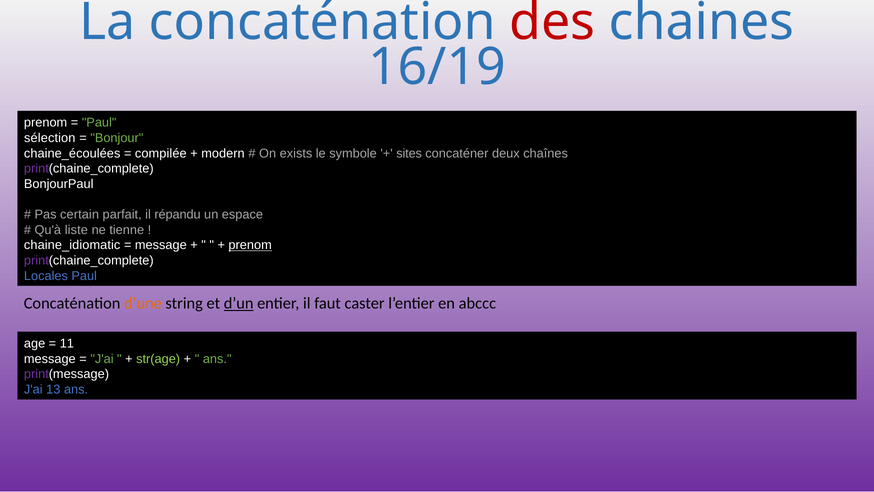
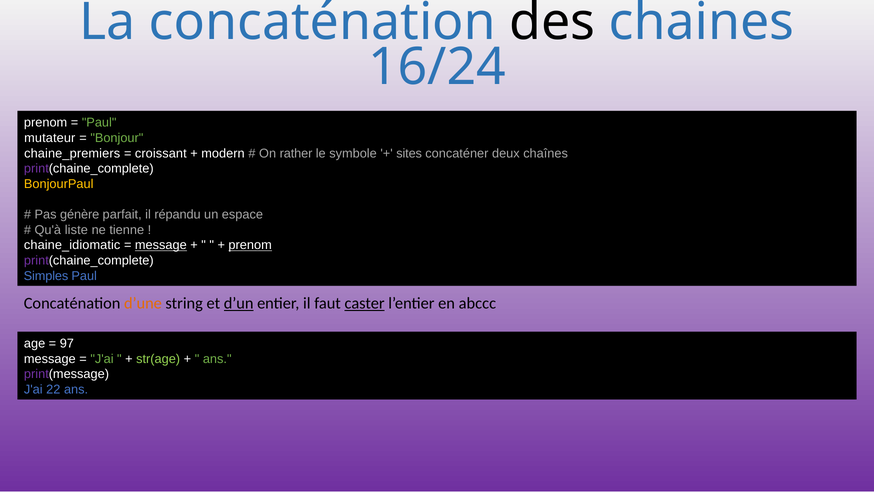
des colour: red -> black (552, 22)
16/19: 16/19 -> 16/24 (437, 67)
sélection: sélection -> mutateur (50, 138)
chaine_écoulées: chaine_écoulées -> chaine_premiers (72, 153)
compilée: compilée -> croissant (161, 153)
exists: exists -> rather (296, 153)
BonjourPaul colour: white -> yellow (59, 184)
certain: certain -> génère (80, 214)
message underline: none -> present (161, 245)
Locales: Locales -> Simples (46, 276)
caster underline: none -> present (365, 303)
11: 11 -> 97 (67, 343)
13: 13 -> 22 (53, 389)
